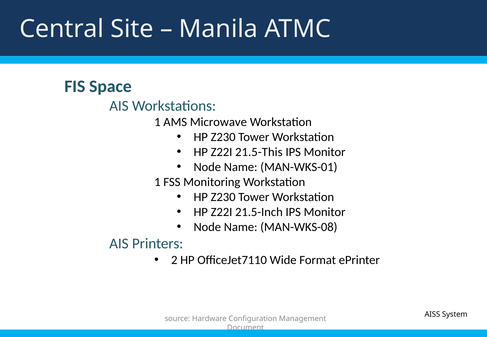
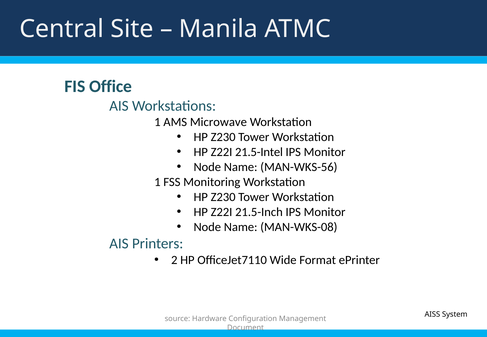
Space: Space -> Office (110, 87)
21.5-This: 21.5-This -> 21.5-Intel (259, 152)
MAN-WKS-01: MAN-WKS-01 -> MAN-WKS-56 (299, 167)
